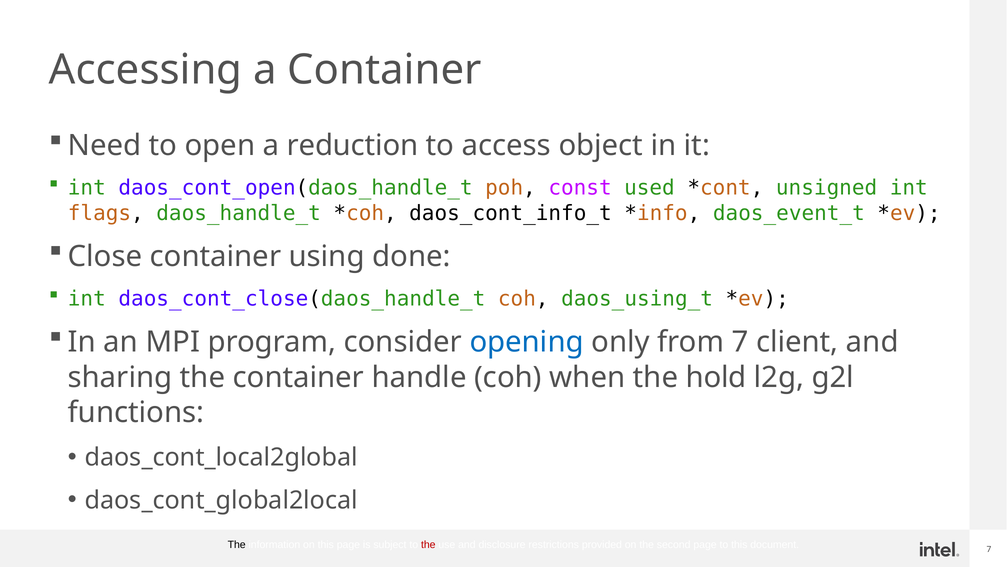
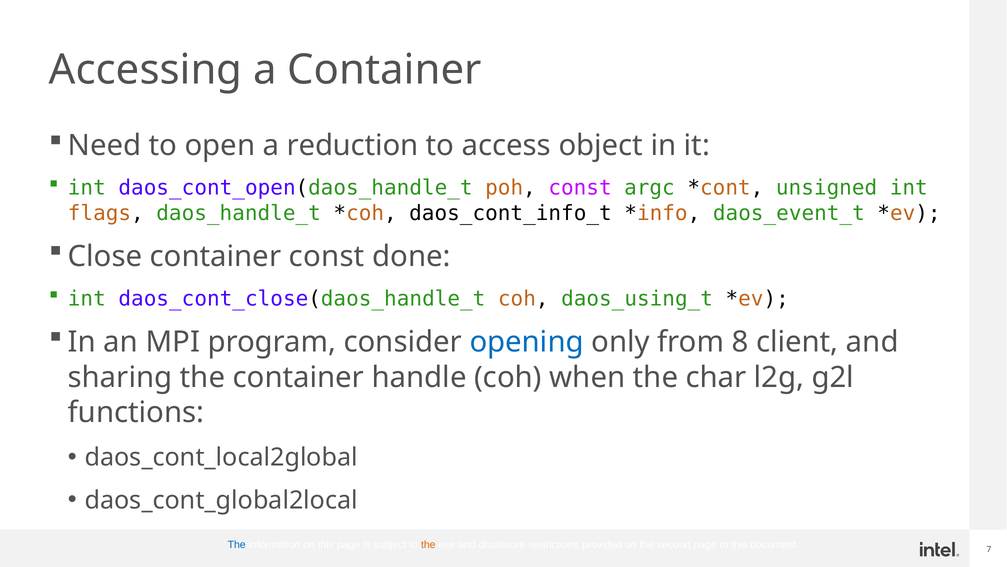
used: used -> argc (649, 188)
container using: using -> const (327, 256)
from 7: 7 -> 8 (740, 342)
hold: hold -> char (716, 377)
The colour: black -> blue (237, 544)
the colour: red -> orange (428, 544)
